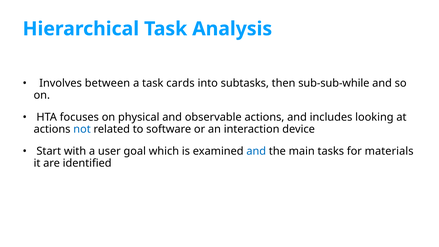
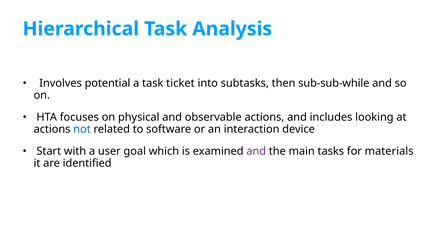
between: between -> potential (108, 83)
cards: cards -> ticket (180, 83)
and colour: blue -> purple (256, 151)
